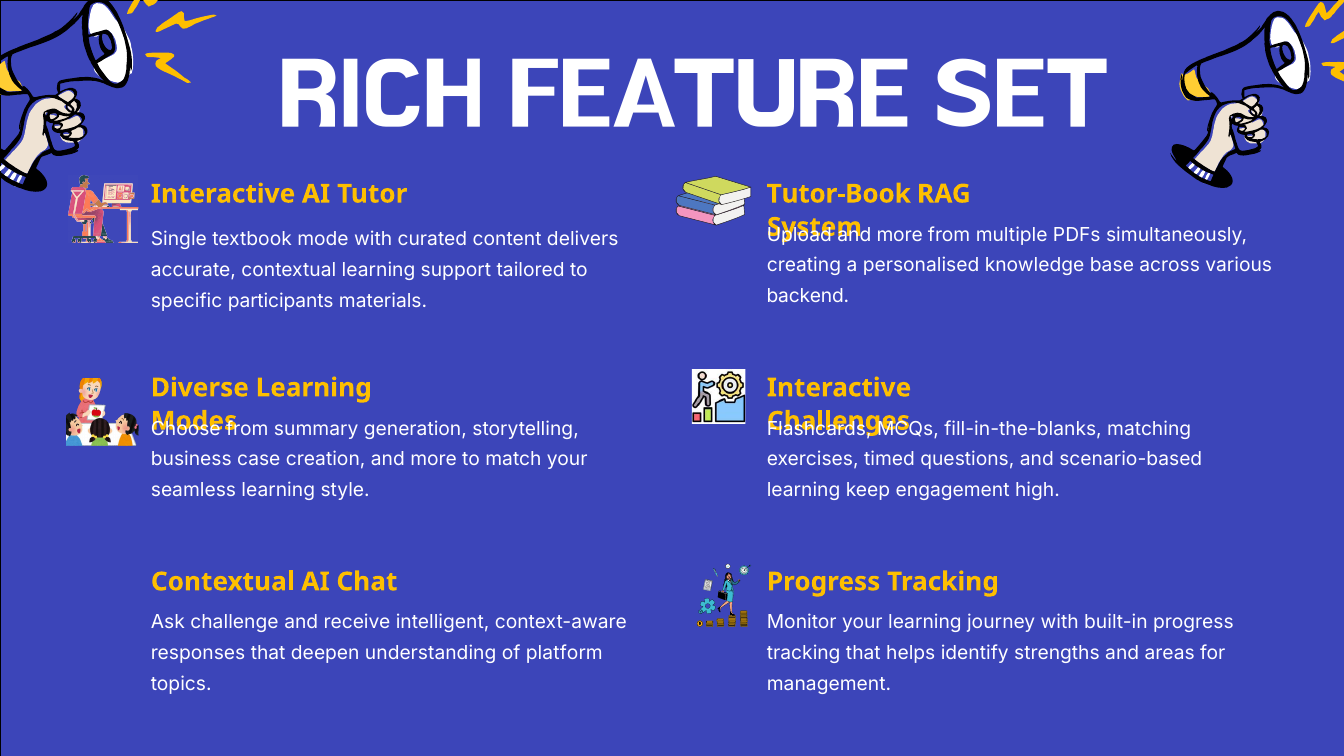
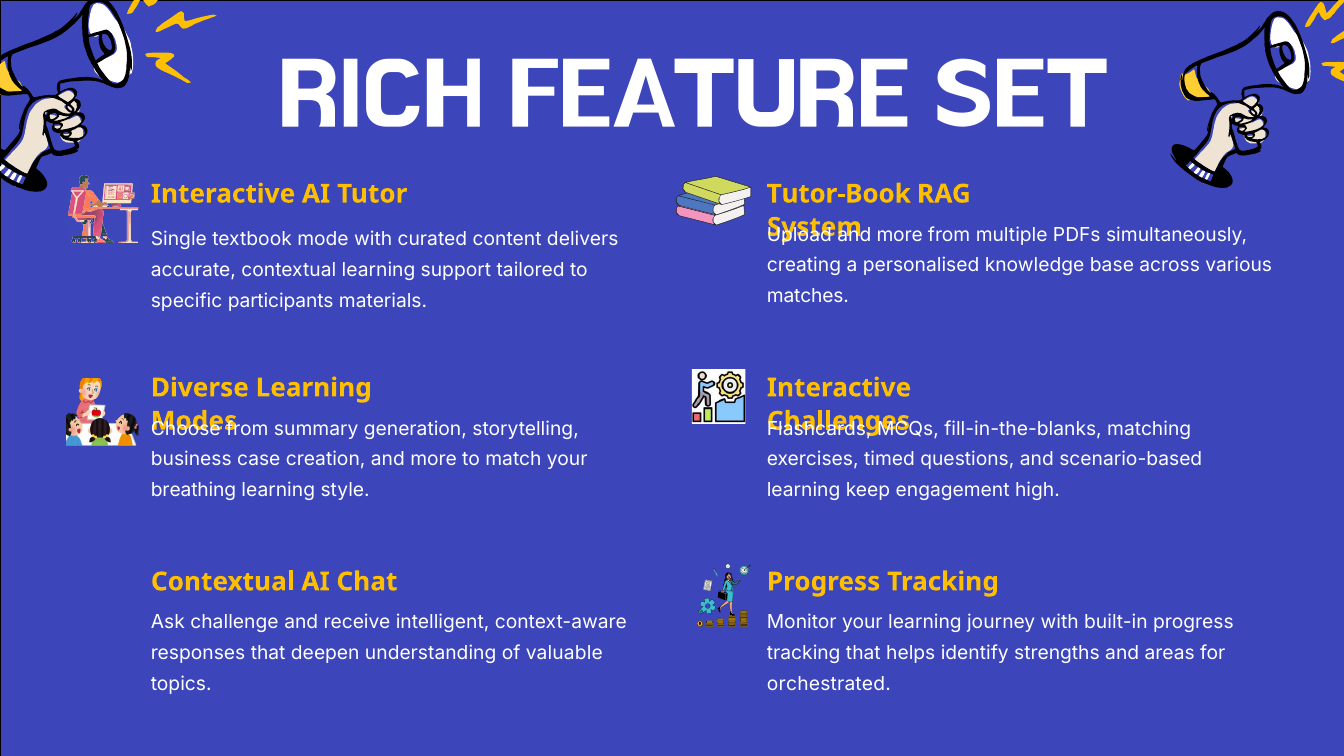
backend: backend -> matches (808, 297)
seamless: seamless -> breathing (194, 490)
platform: platform -> valuable (564, 653)
management: management -> orchestrated (829, 684)
